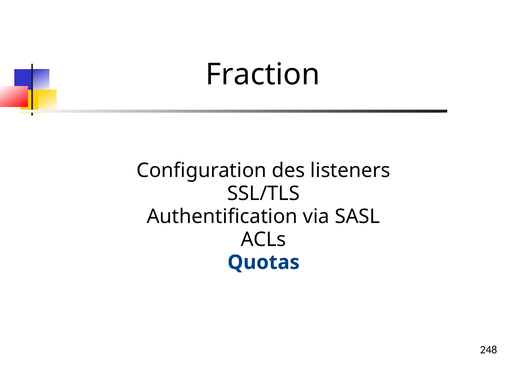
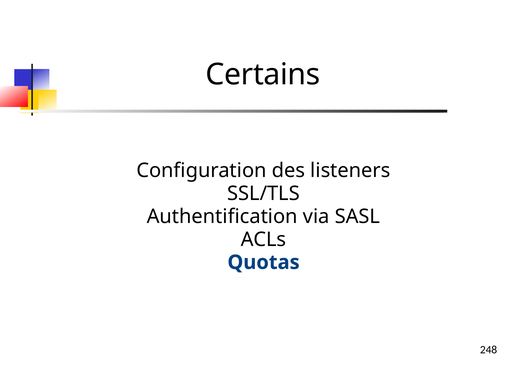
Fraction: Fraction -> Certains (263, 74)
